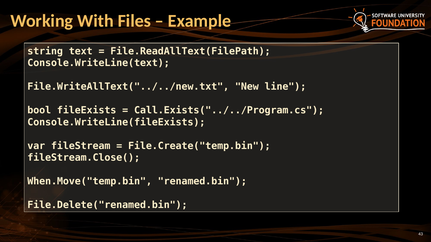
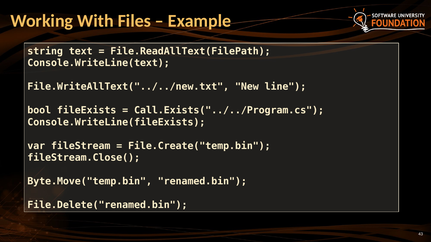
When.Move("temp.bin: When.Move("temp.bin -> Byte.Move("temp.bin (90, 182)
